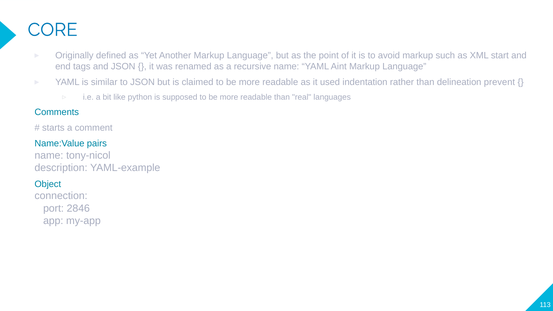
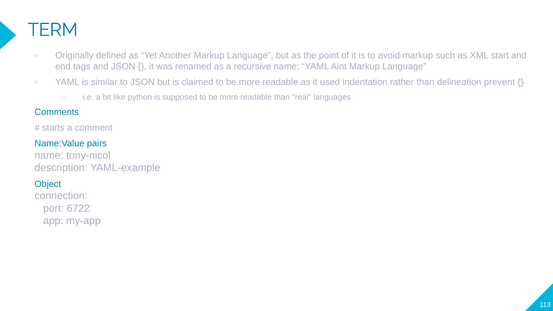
CORE: CORE -> TERM (53, 30)
2846: 2846 -> 6722 (78, 208)
